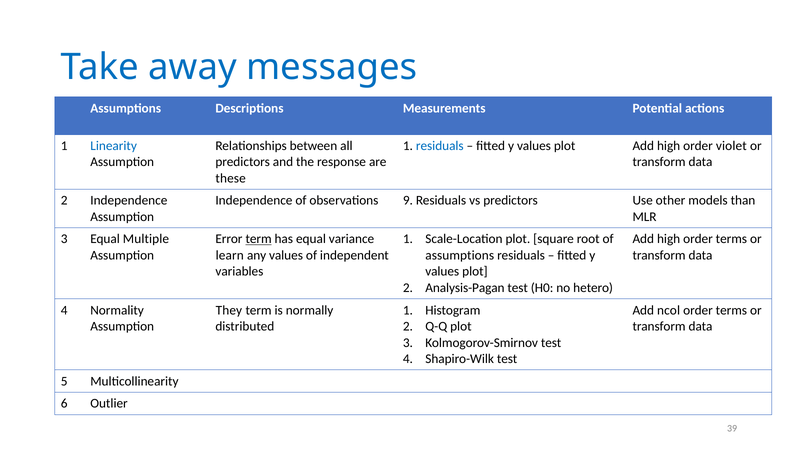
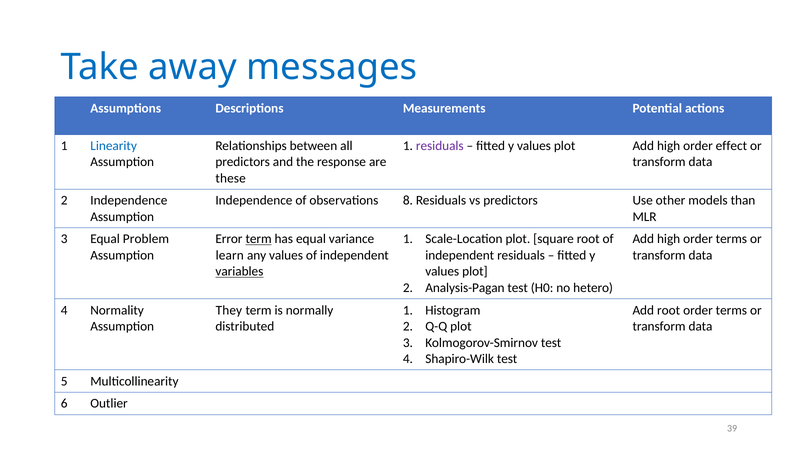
residuals colour: blue -> purple (440, 146)
violet: violet -> effect (731, 146)
9: 9 -> 8 (408, 200)
Multiple: Multiple -> Problem (146, 239)
assumptions: assumptions -> independent (460, 255)
variables underline: none -> present (239, 272)
Add ncol: ncol -> root (669, 310)
